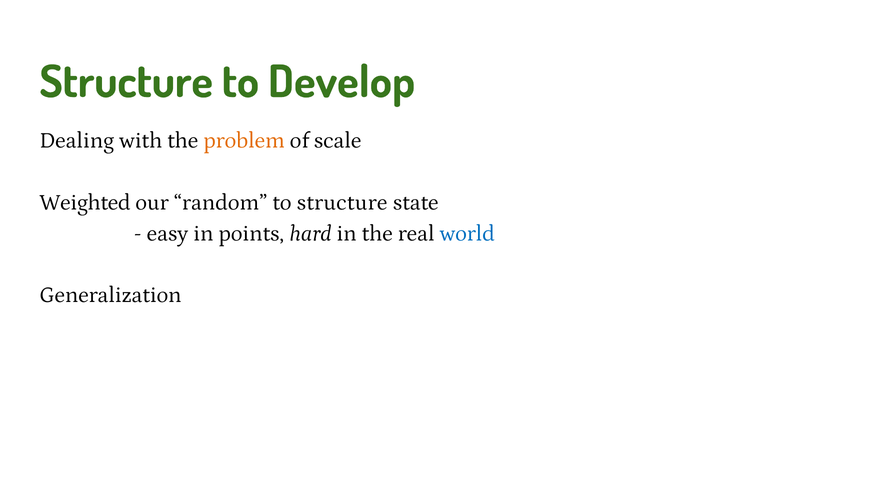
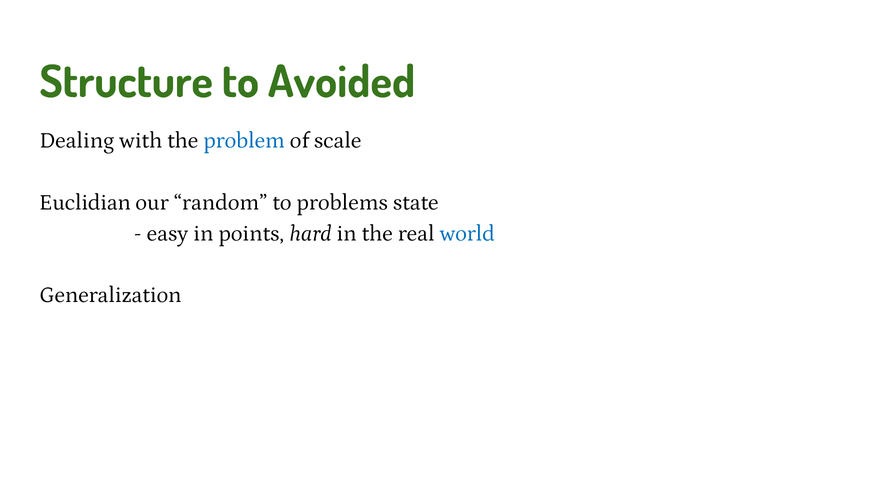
Develop: Develop -> Avoided (342, 82)
problem colour: orange -> blue (244, 141)
Weighted: Weighted -> Euclidian (85, 202)
to structure: structure -> problems (342, 202)
